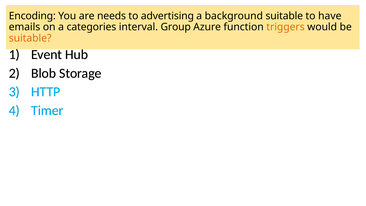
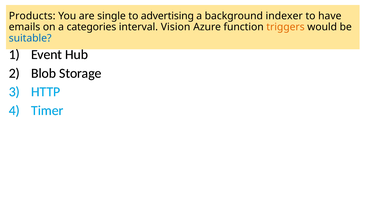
Encoding: Encoding -> Products (32, 16)
needs: needs -> single (111, 16)
background suitable: suitable -> indexer (284, 16)
Group: Group -> Vision (176, 27)
suitable colour: orange -> blue (30, 38)
